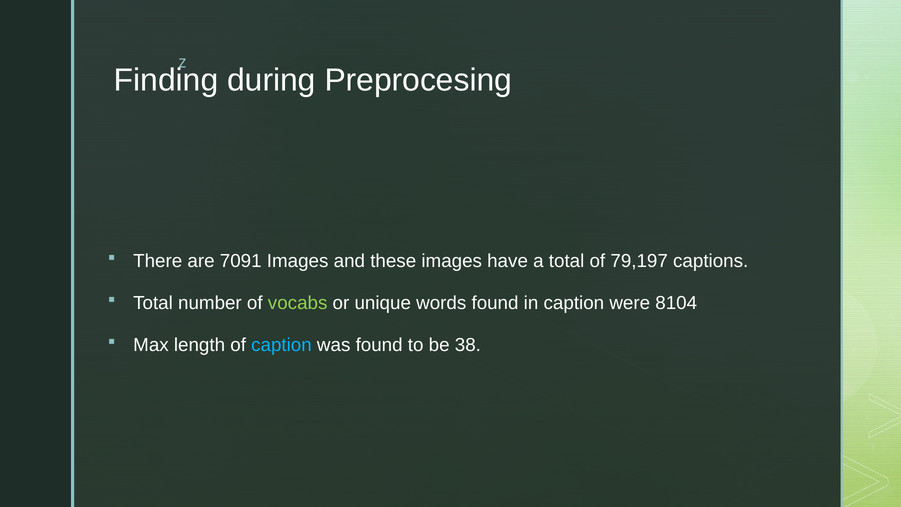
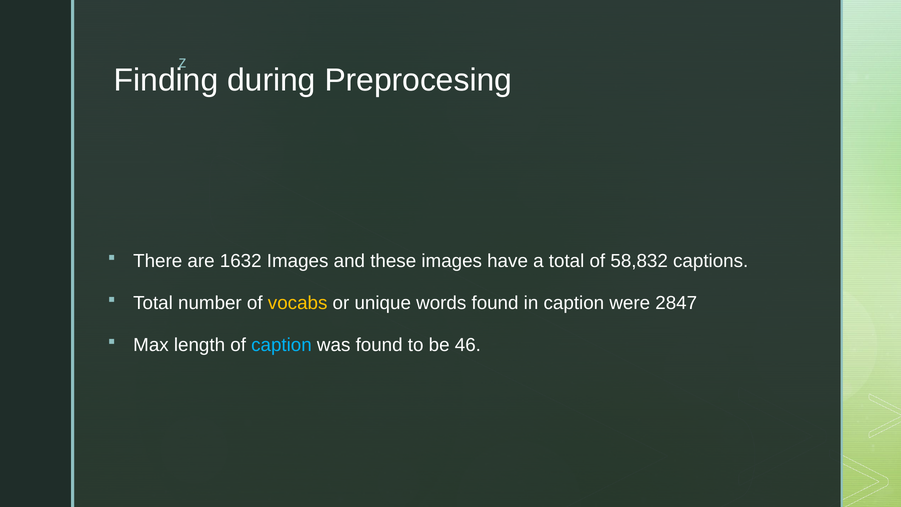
7091: 7091 -> 1632 (241, 261)
79,197: 79,197 -> 58,832 (639, 261)
vocabs colour: light green -> yellow (298, 303)
8104: 8104 -> 2847 (676, 303)
38: 38 -> 46 (468, 345)
